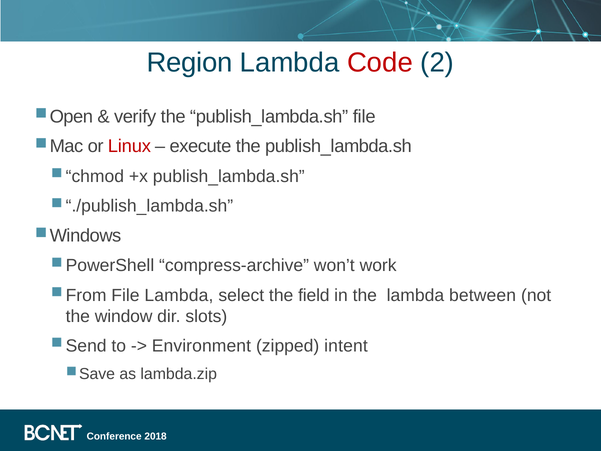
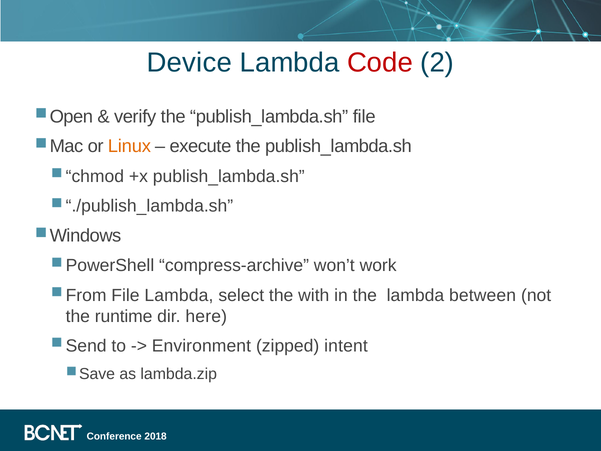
Region: Region -> Device (189, 63)
Linux colour: red -> orange (129, 146)
field: field -> with (314, 295)
window: window -> runtime (124, 316)
slots: slots -> here (206, 316)
